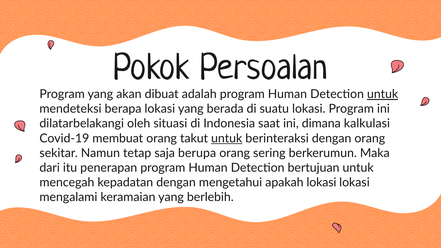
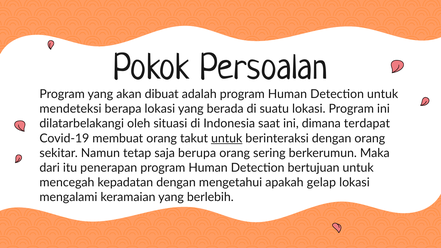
untuk underline: present -> none (383, 94)
kalkulasi: kalkulasi -> terdapat (367, 124)
apakah lokasi: lokasi -> gelap (321, 182)
